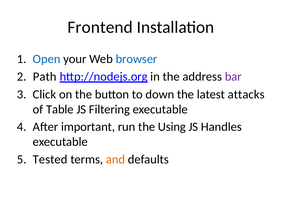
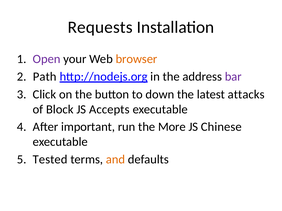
Frontend: Frontend -> Requests (100, 27)
Open colour: blue -> purple (47, 59)
browser colour: blue -> orange (136, 59)
Table: Table -> Block (60, 110)
Filtering: Filtering -> Accepts (109, 110)
Using: Using -> More (172, 127)
Handles: Handles -> Chinese (221, 127)
